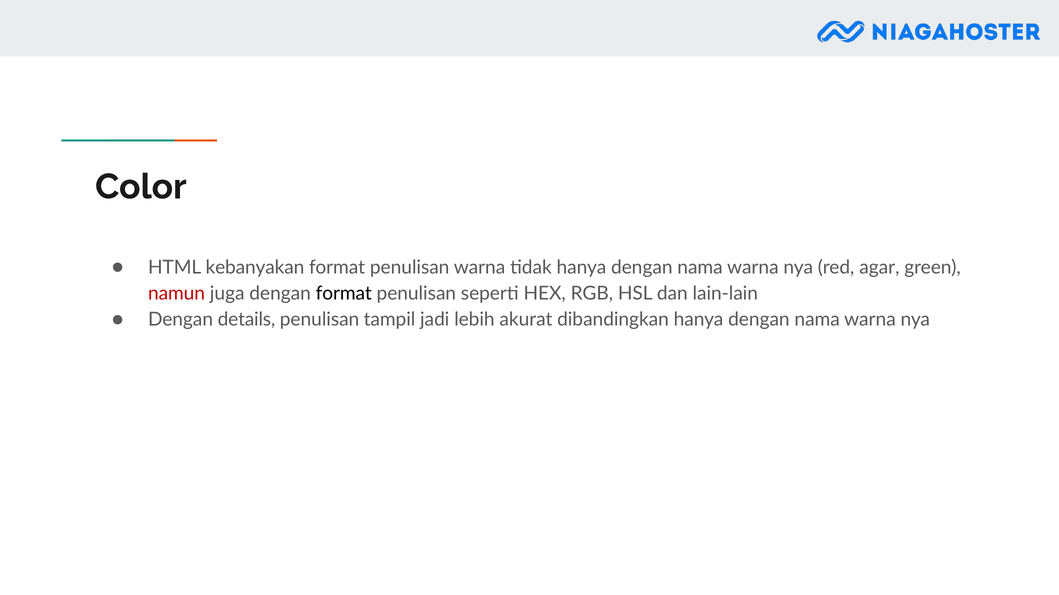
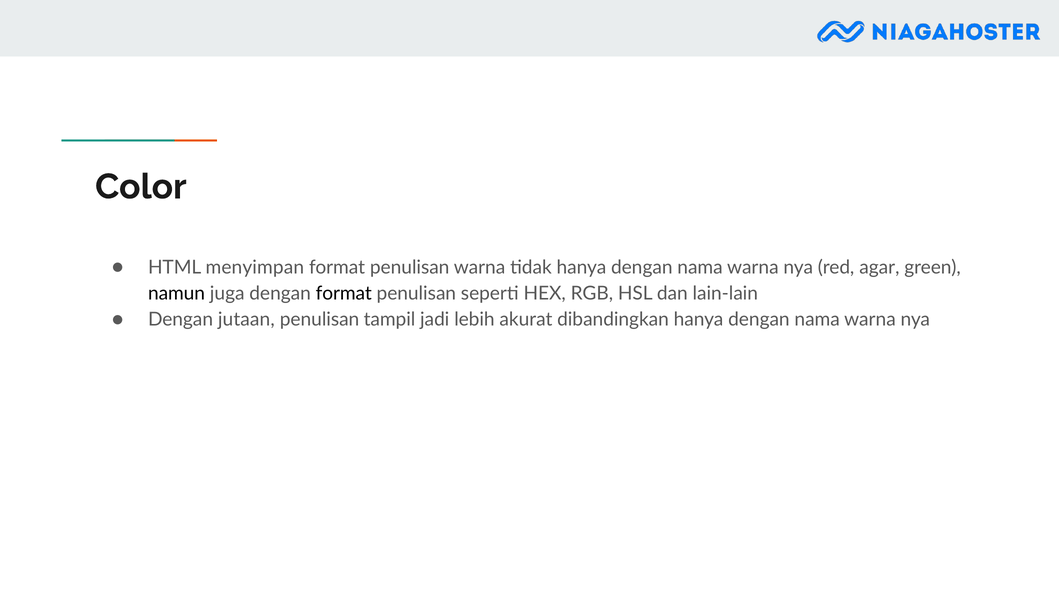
kebanyakan: kebanyakan -> menyimpan (255, 268)
namun colour: red -> black (177, 294)
details: details -> jutaan (246, 320)
